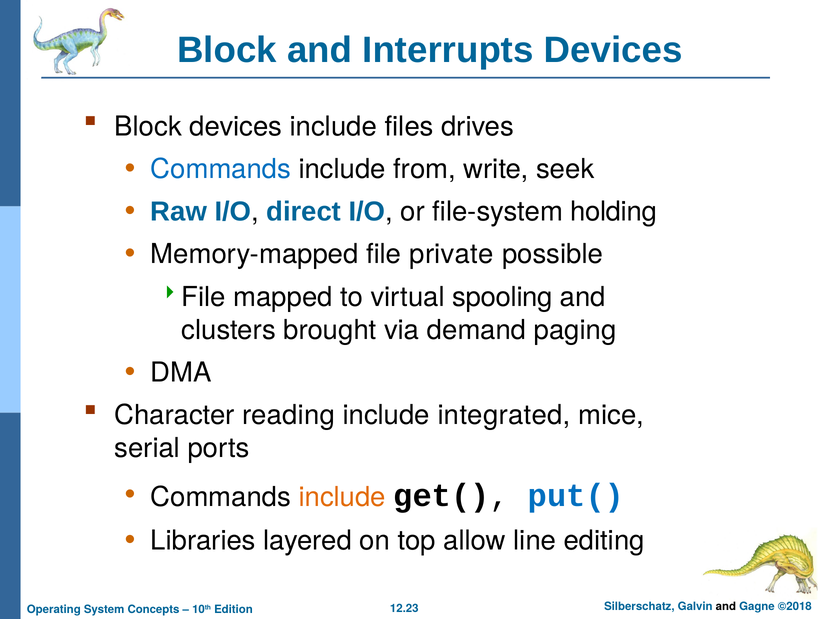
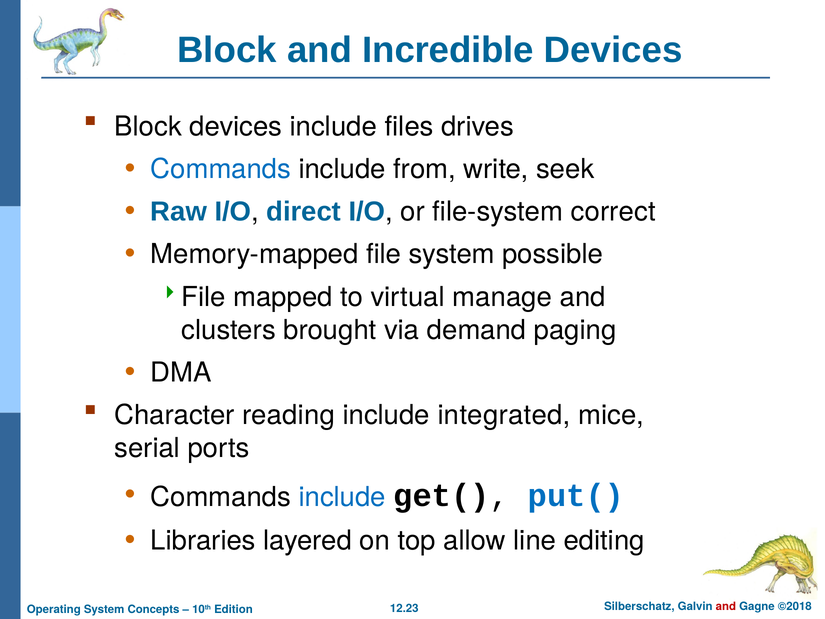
Interrupts: Interrupts -> Incredible (448, 50)
holding: holding -> correct (613, 212)
file private: private -> system (452, 254)
spooling: spooling -> manage (502, 297)
include colour: orange -> blue (342, 497)
and colour: black -> red (726, 606)
